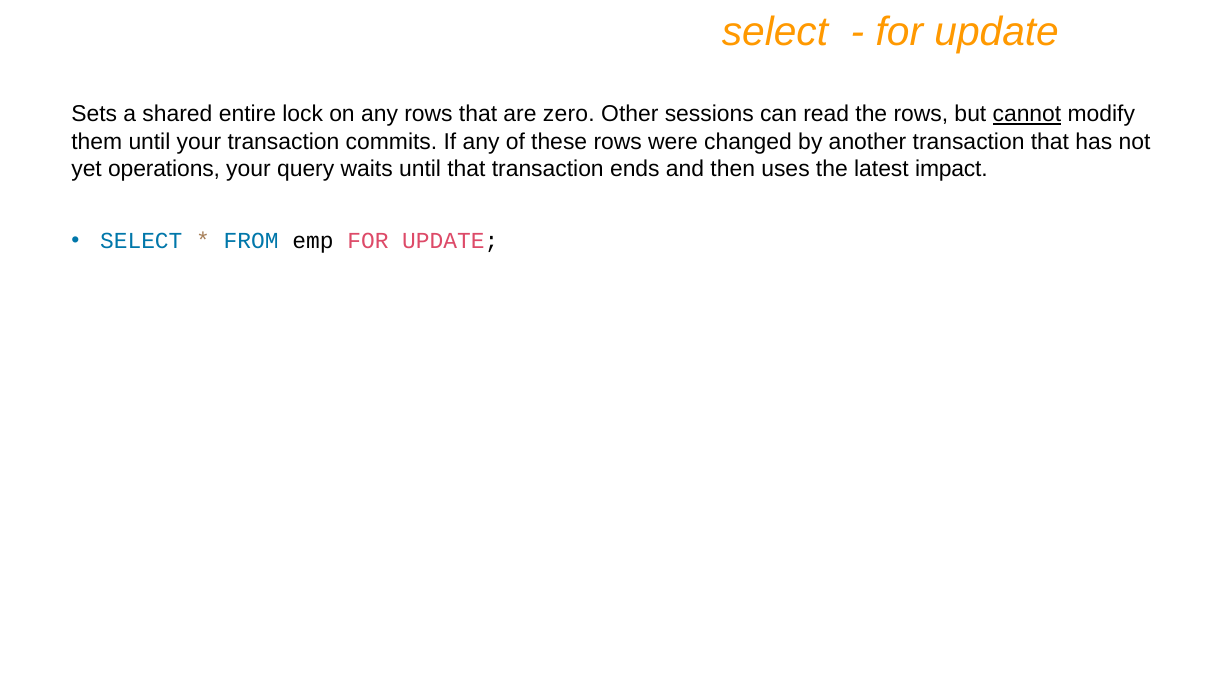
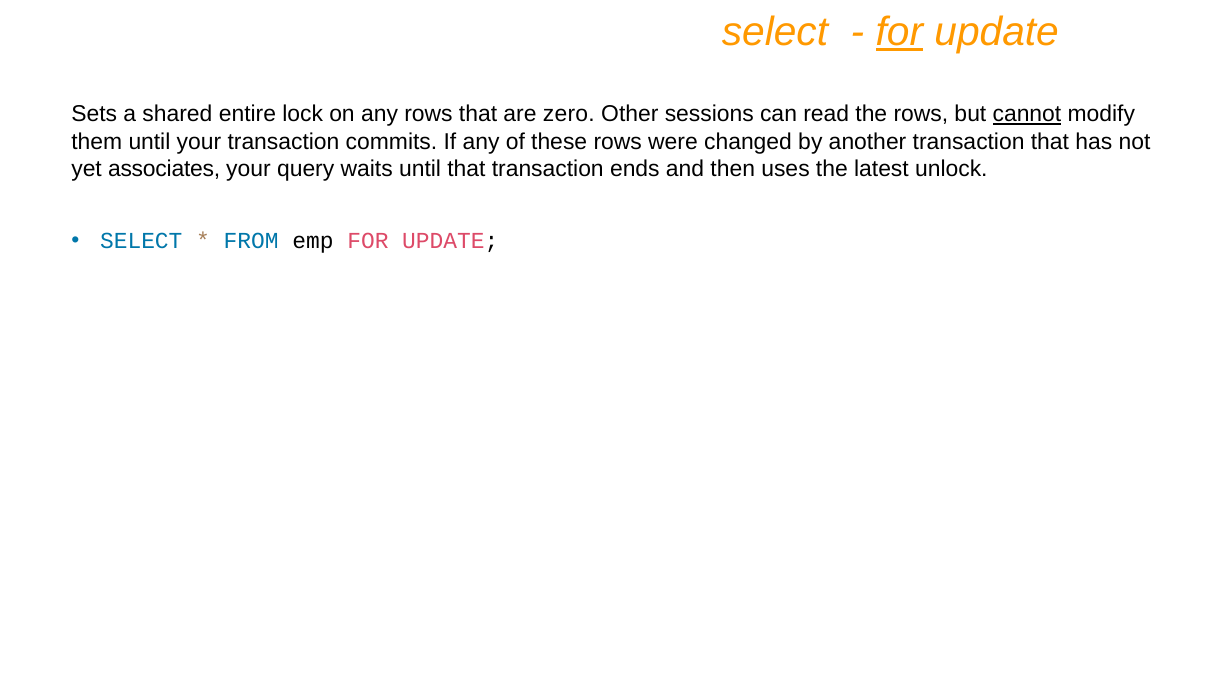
for underline: none -> present (899, 32)
operations: operations -> associates (164, 169)
impact: impact -> unlock (951, 169)
